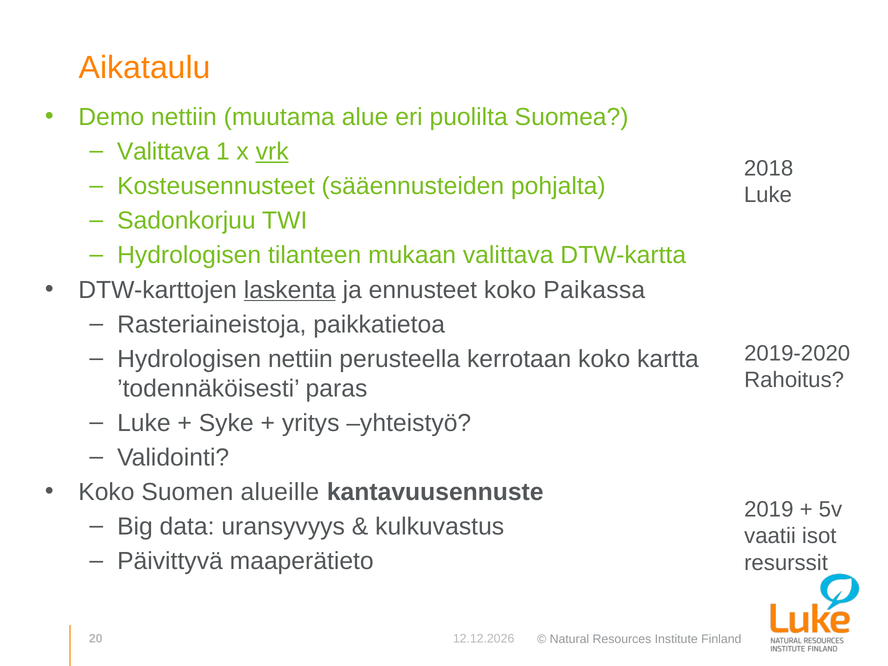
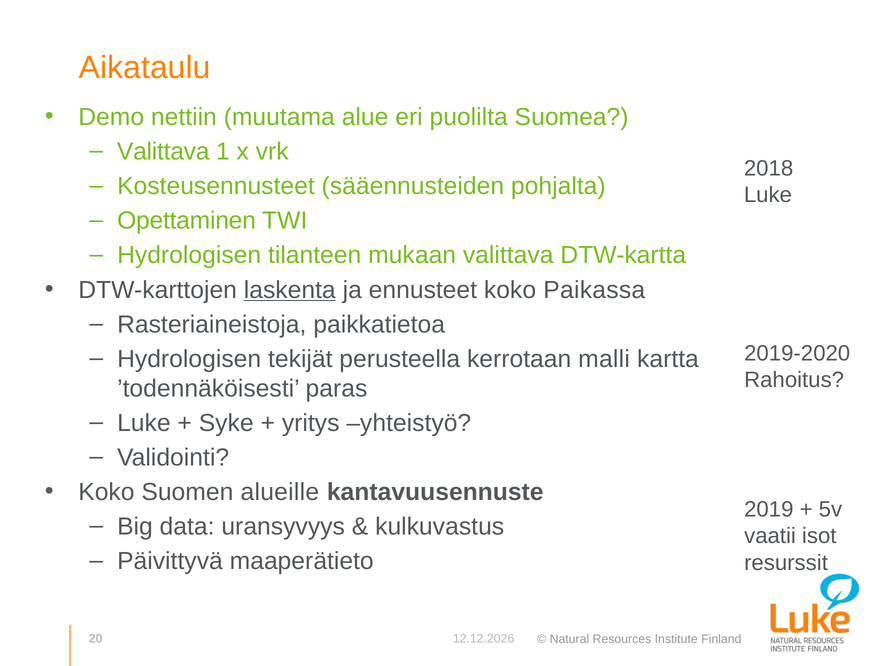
vrk underline: present -> none (272, 152)
Sadonkorjuu: Sadonkorjuu -> Opettaminen (187, 221)
Hydrologisen nettiin: nettiin -> tekijät (300, 359)
kerrotaan koko: koko -> malli (604, 359)
